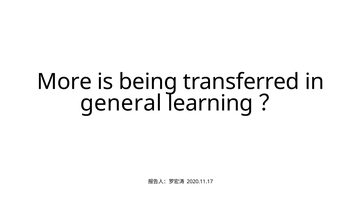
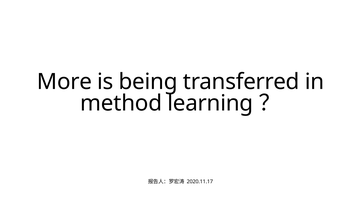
general: general -> method (121, 103)
